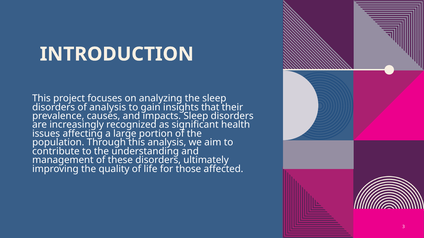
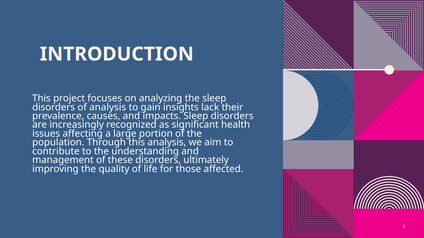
that: that -> lack (210, 107)
